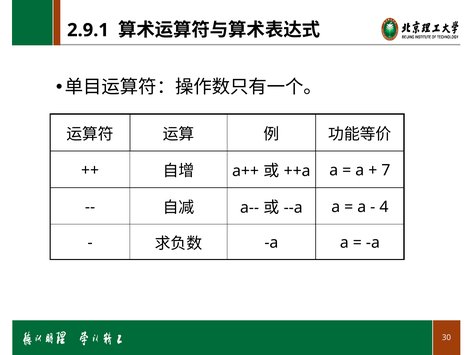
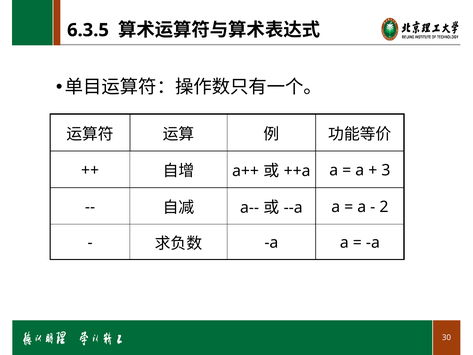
2.9.1: 2.9.1 -> 6.3.5 (88, 30)
7: 7 -> 3 (386, 170)
4: 4 -> 2 (384, 207)
